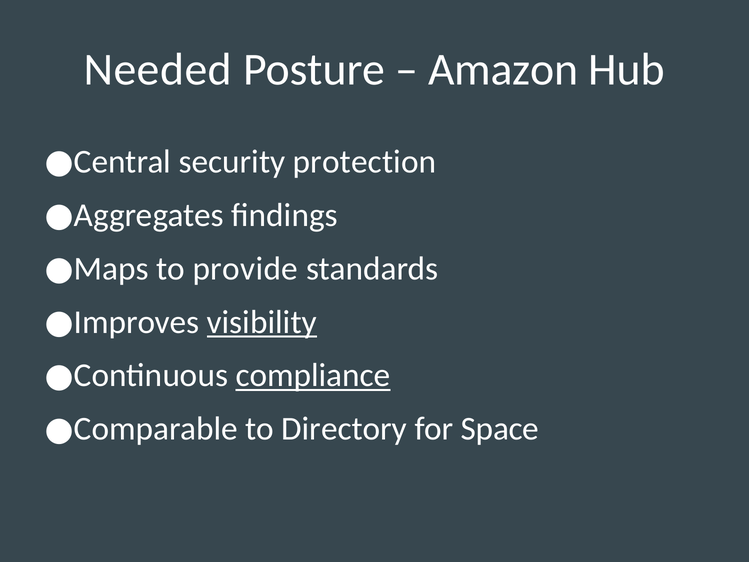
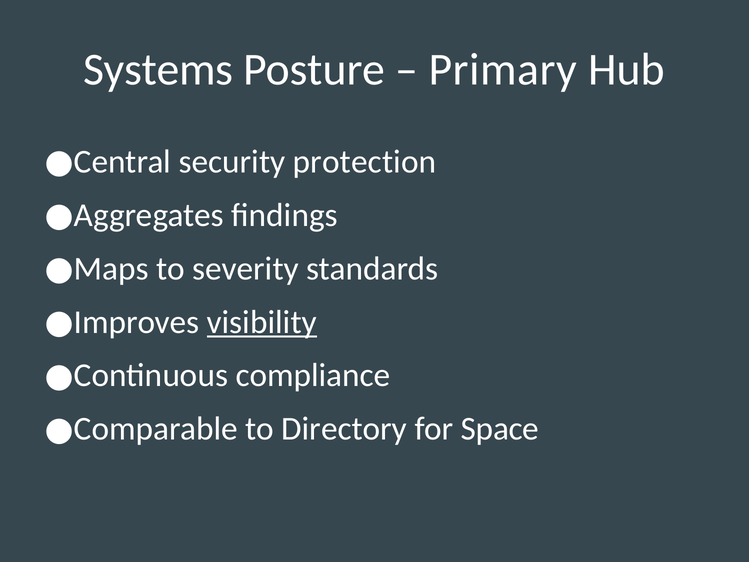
Needed: Needed -> Systems (158, 70)
Amazon: Amazon -> Primary (503, 70)
provide: provide -> severity (245, 268)
compliance underline: present -> none (313, 375)
